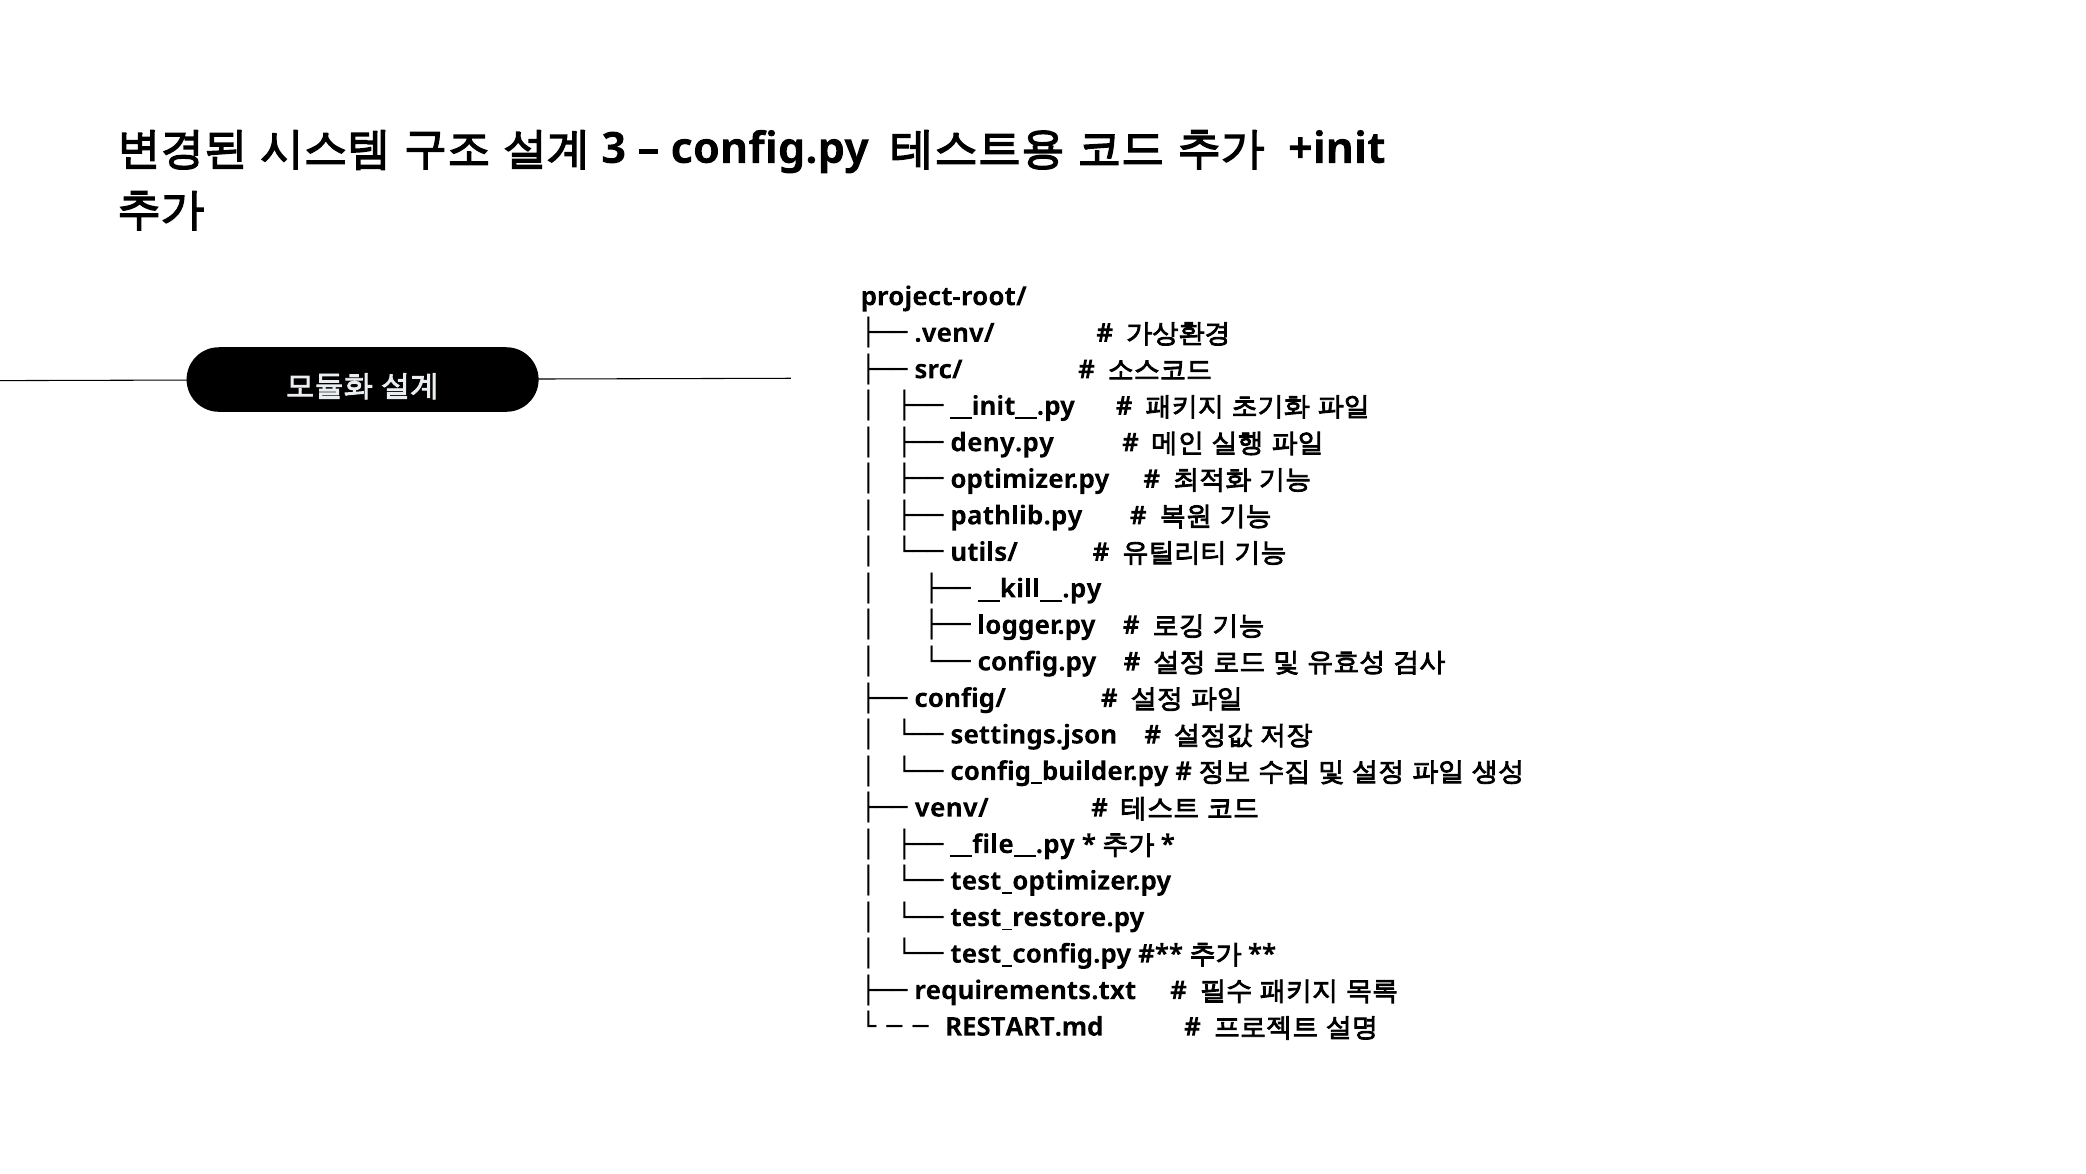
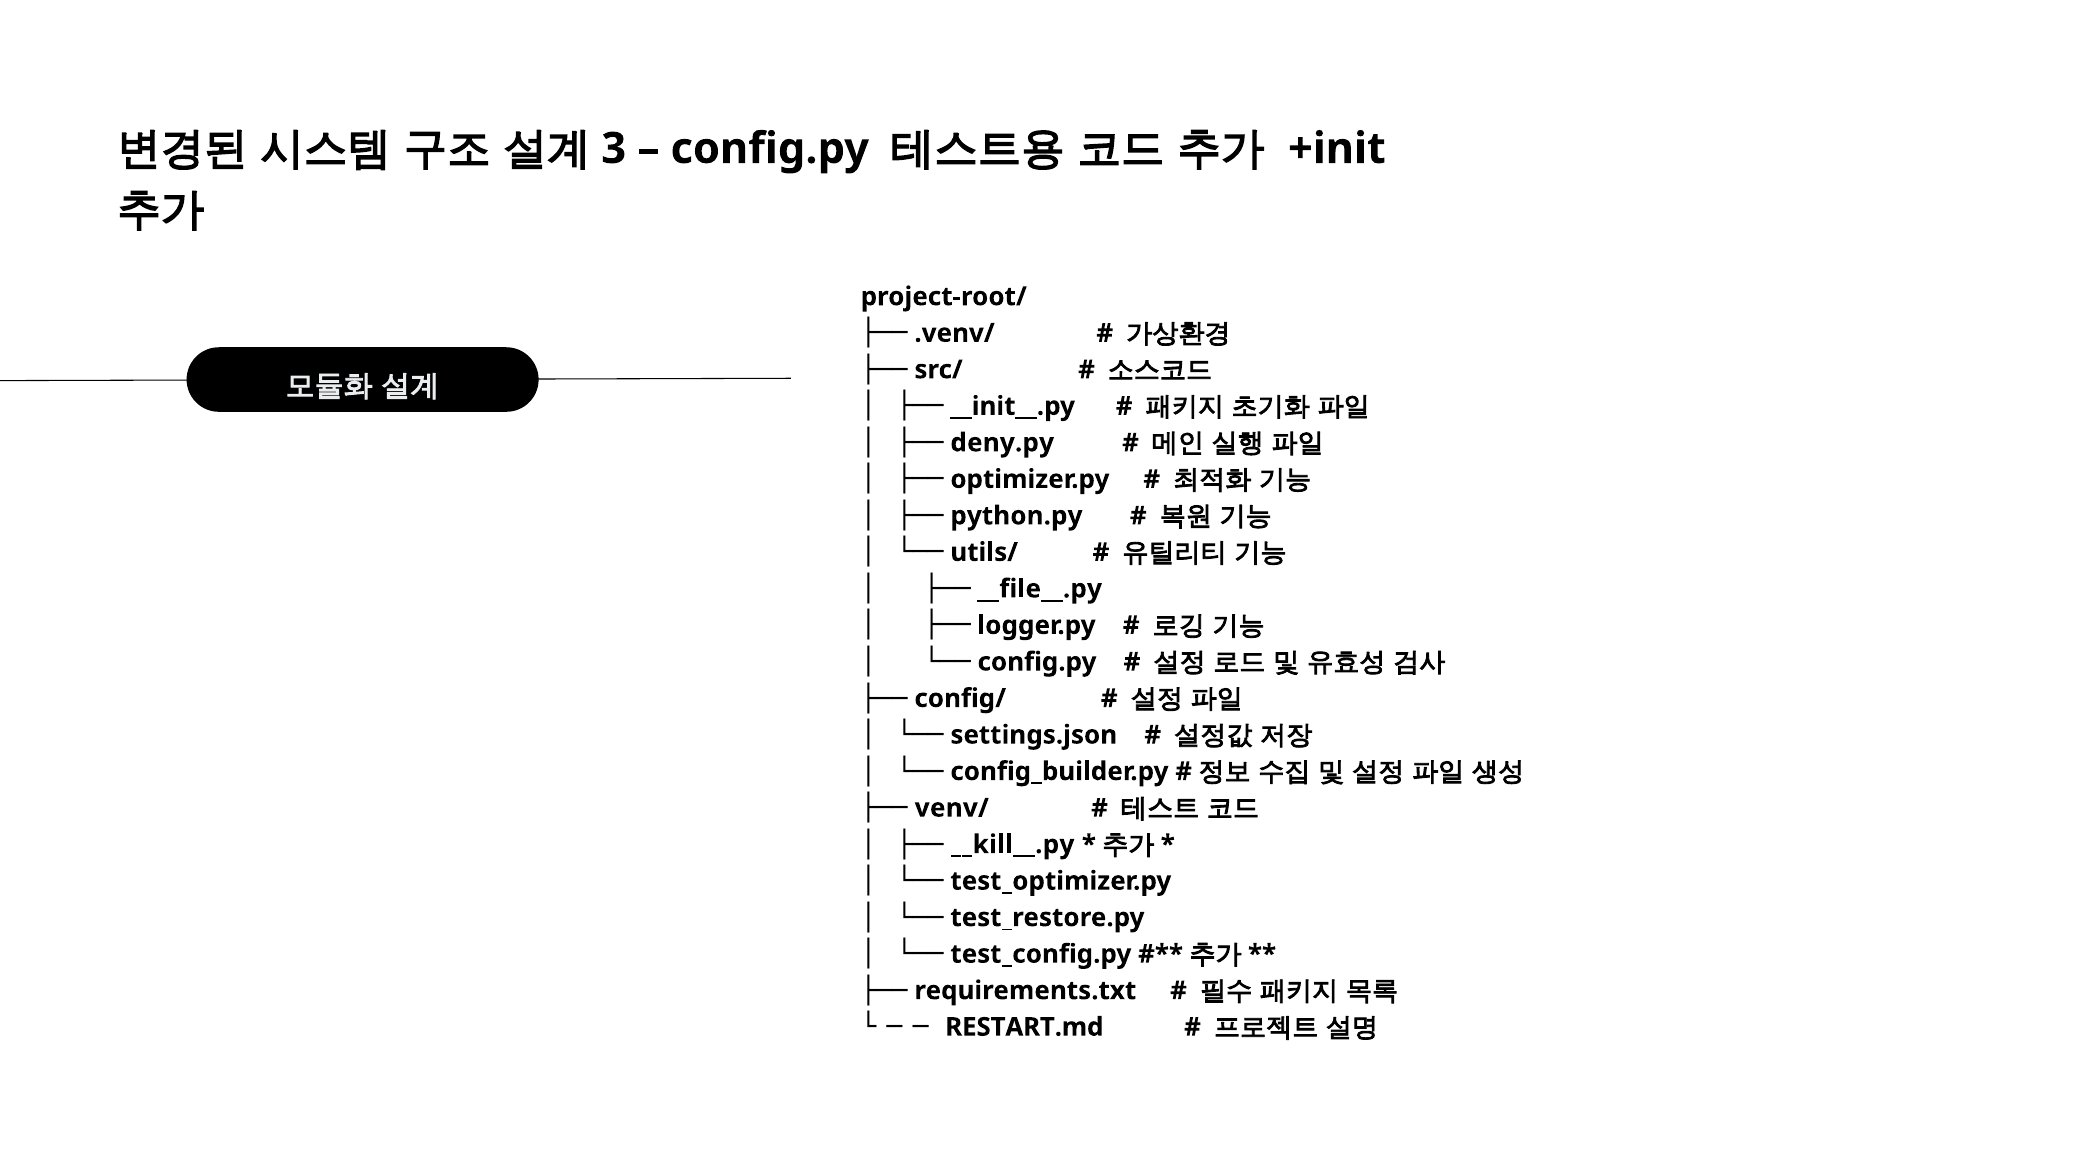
pathlib.py: pathlib.py -> python.py (1016, 516)
__kill__.py: __kill__.py -> __file__.py (1040, 589)
__file__.py: __file__.py -> __kill__.py (1013, 844)
